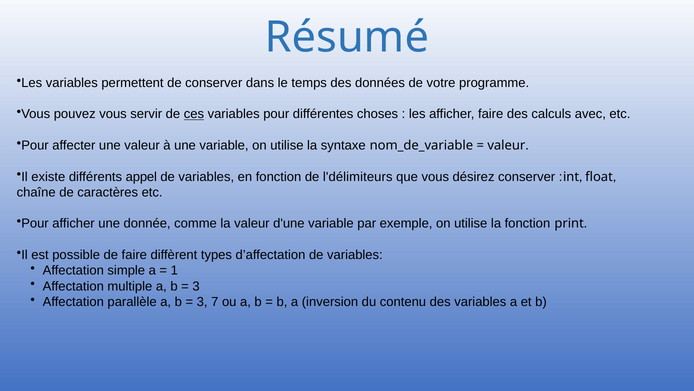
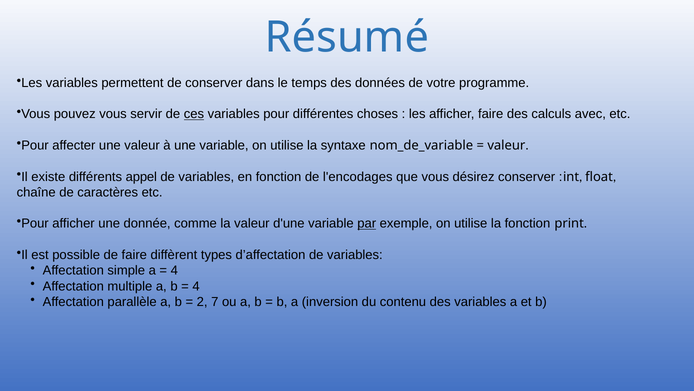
l'délimiteurs: l'délimiteurs -> l'encodages (358, 176)
par underline: none -> present (367, 223)
1: 1 -> 4 (174, 270)
3: 3 -> 4 (196, 286)
3: 3 -> 2 (202, 301)
